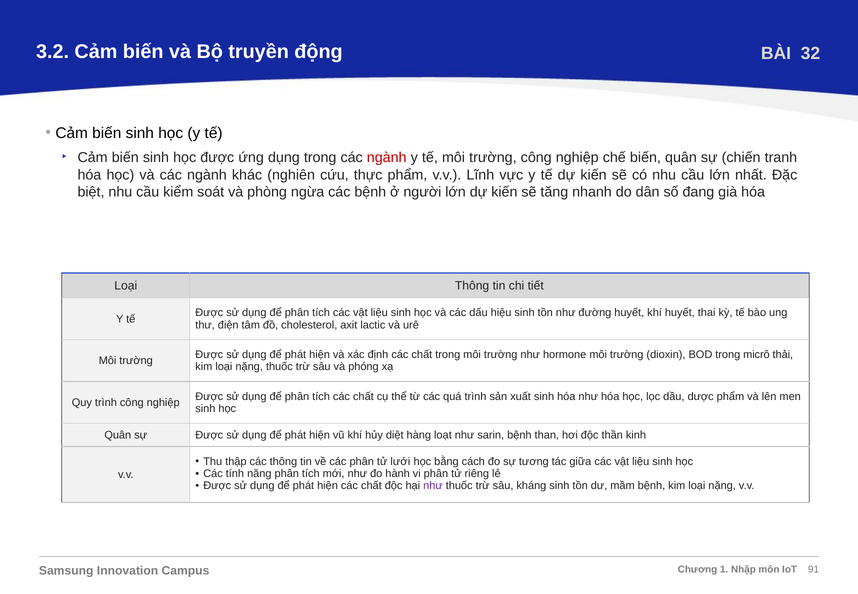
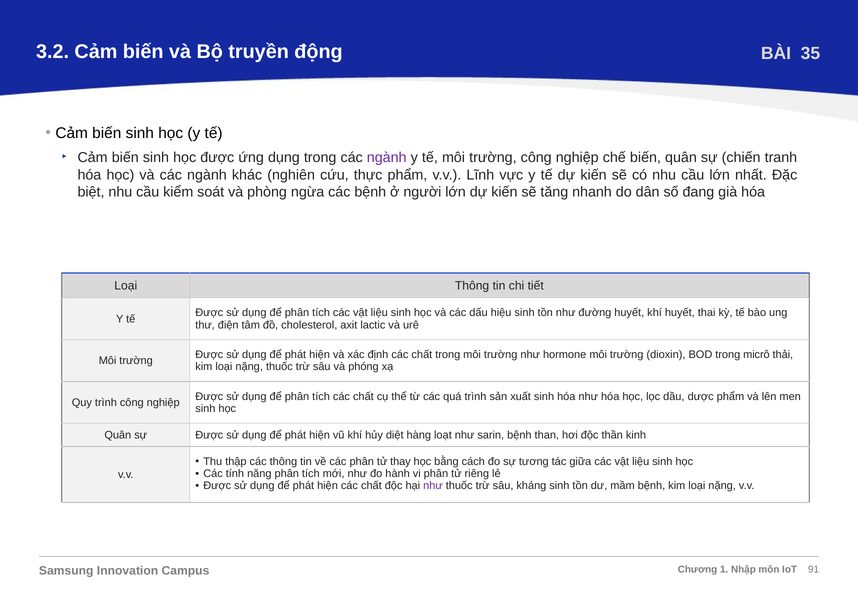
32: 32 -> 35 (810, 53)
ngành colour: red -> purple (387, 158)
lưới: lưới -> thay (400, 462)
